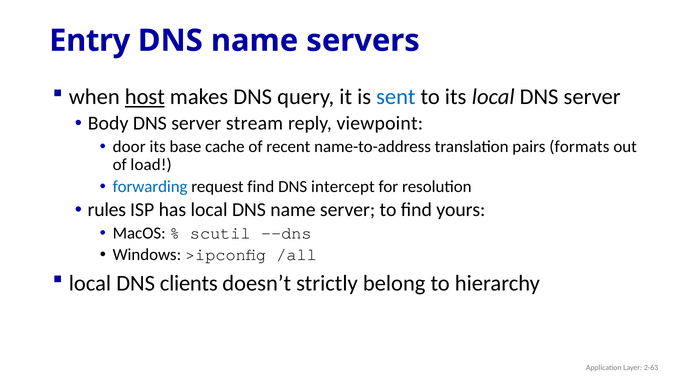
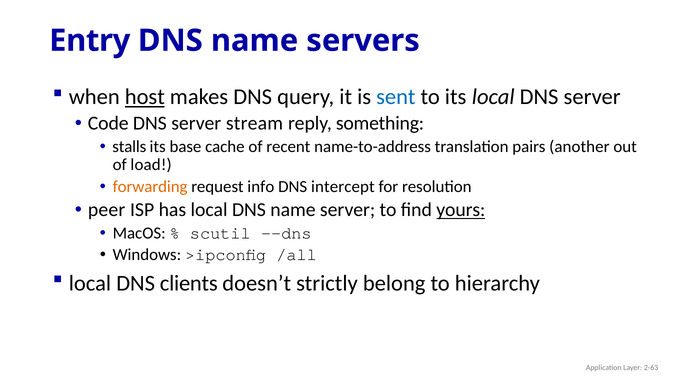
Body: Body -> Code (108, 123)
viewpoint: viewpoint -> something (380, 123)
door: door -> stalls (129, 147)
formats: formats -> another (579, 147)
forwarding colour: blue -> orange (150, 187)
request find: find -> info (261, 187)
rules: rules -> peer (107, 210)
yours underline: none -> present (461, 210)
